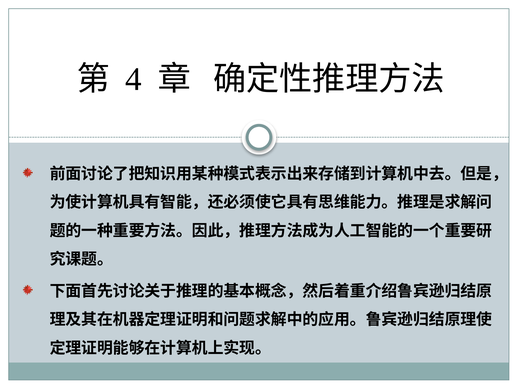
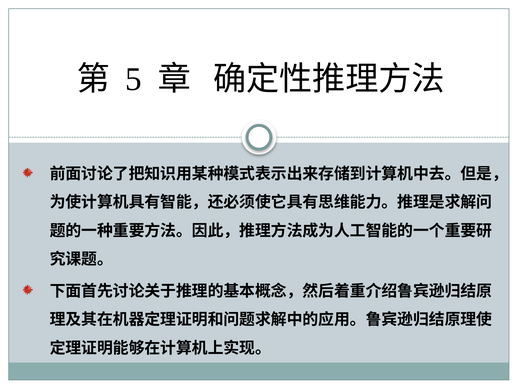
4: 4 -> 5 (133, 79)
